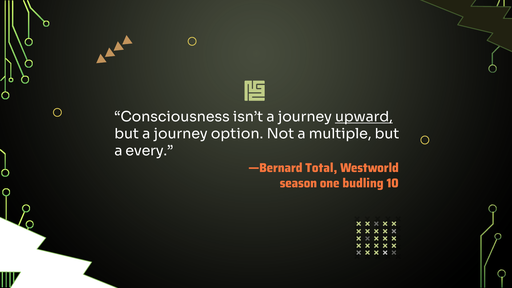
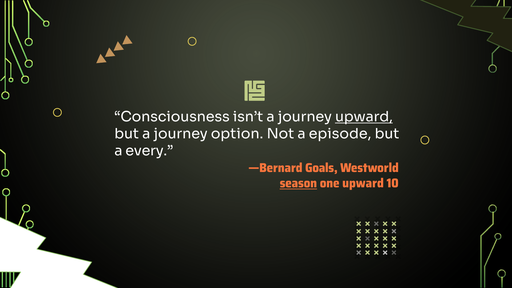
multiple: multiple -> episode (340, 134)
Total: Total -> Goals (321, 168)
season underline: none -> present (298, 183)
one budling: budling -> upward (363, 183)
